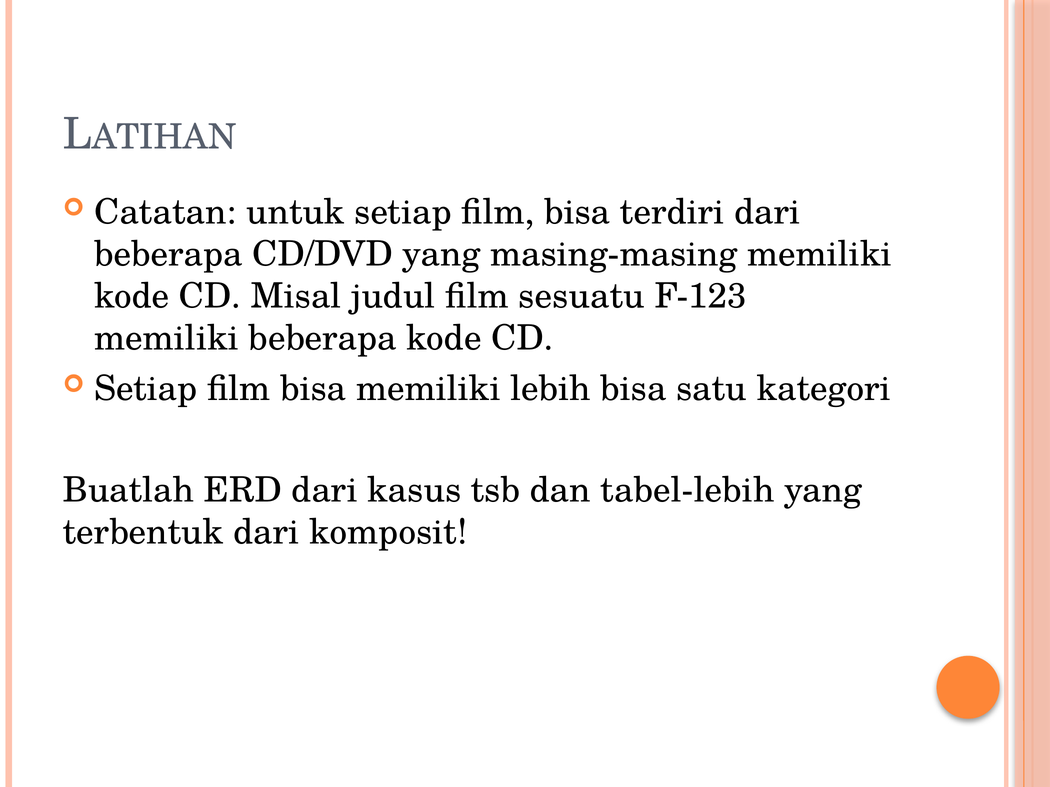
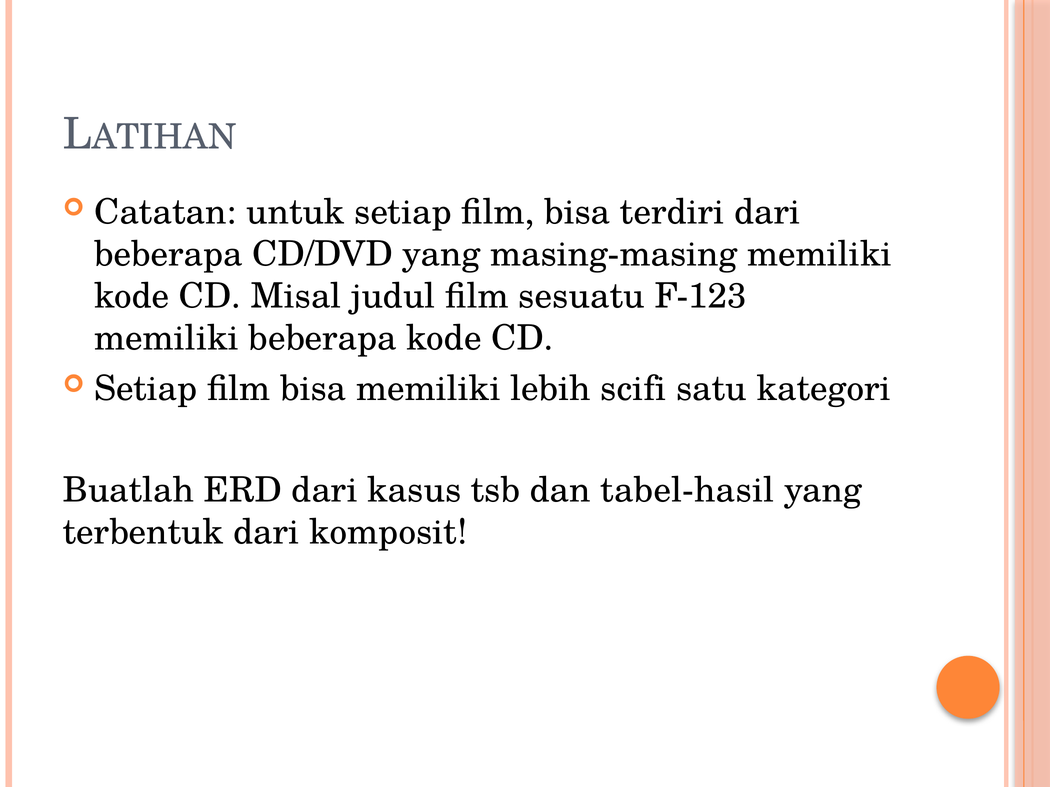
lebih bisa: bisa -> scifi (633, 389)
tabel-lebih: tabel-lebih -> tabel-hasil (687, 491)
